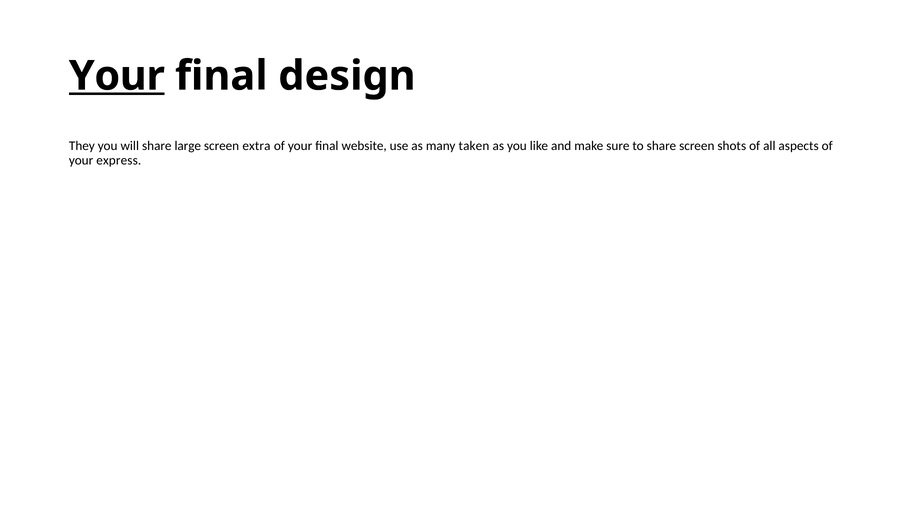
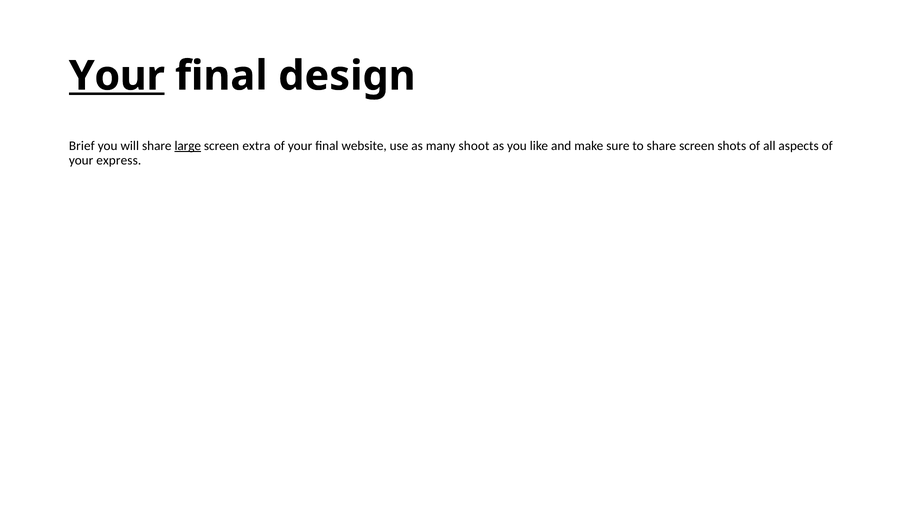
They: They -> Brief (82, 146)
large underline: none -> present (188, 146)
taken: taken -> shoot (474, 146)
